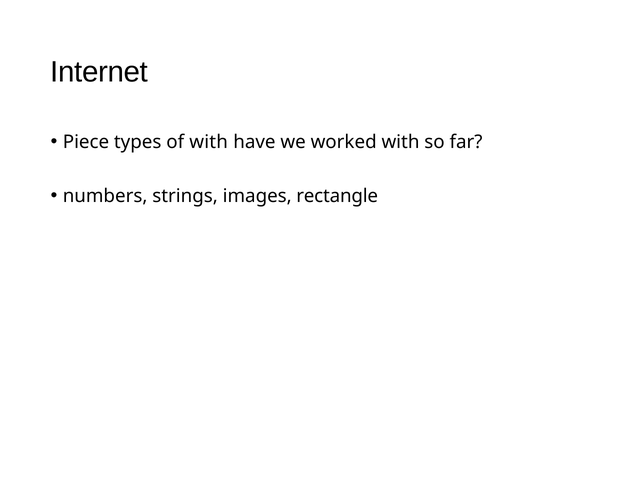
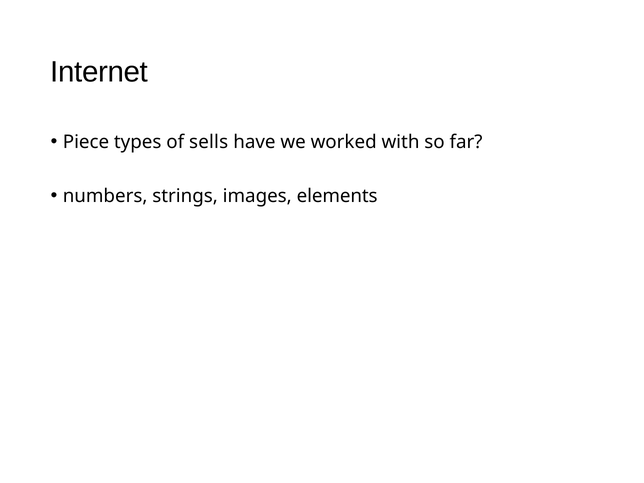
of with: with -> sells (209, 142)
rectangle: rectangle -> elements (337, 196)
